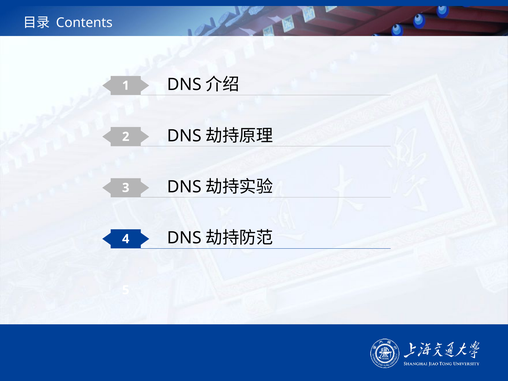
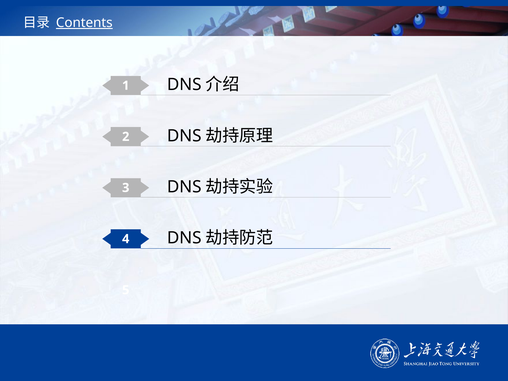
Contents underline: none -> present (84, 23)
